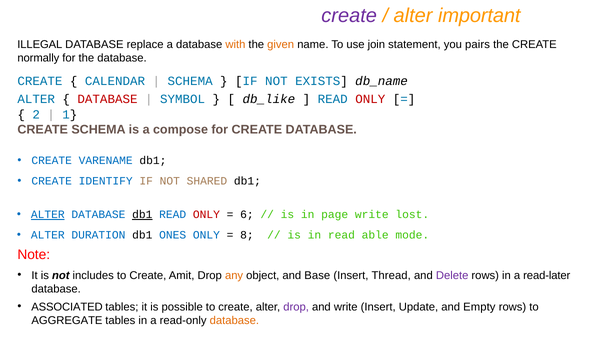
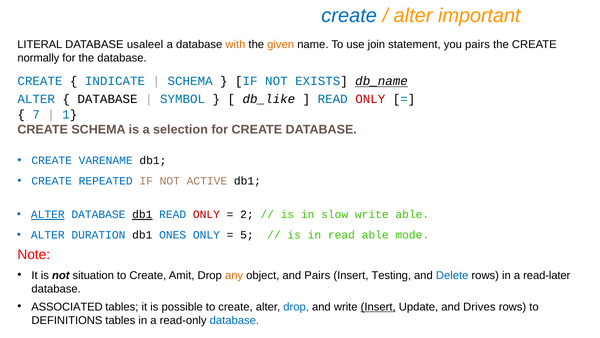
create colour: purple -> blue (349, 16)
ILLEGAL: ILLEGAL -> LITERAL (40, 44)
replace: replace -> usaleel (145, 44)
CALENDAR: CALENDAR -> INDICATE (115, 81)
db_name underline: none -> present (382, 81)
DATABASE colour: red -> black (108, 99)
2: 2 -> 7 (36, 114)
compose: compose -> selection (180, 129)
IDENTIFY: IDENTIFY -> REPEATED (106, 181)
SHARED: SHARED -> ACTIVE (207, 181)
6: 6 -> 2 (247, 214)
page: page -> slow (335, 214)
write lost: lost -> able (412, 214)
8: 8 -> 5 (247, 235)
includes: includes -> situation (93, 275)
and Base: Base -> Pairs (317, 275)
Thread: Thread -> Testing (391, 275)
Delete colour: purple -> blue (452, 275)
drop colour: purple -> blue (296, 306)
Insert underline: none -> present (378, 306)
Empty: Empty -> Drives (479, 306)
AGGREGATE: AGGREGATE -> DEFINITIONS (67, 320)
database colour: orange -> blue (234, 320)
